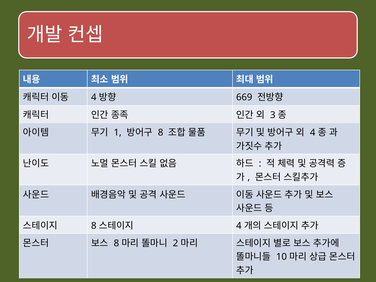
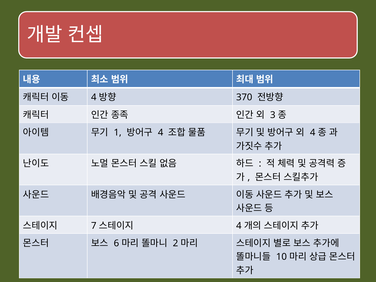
669: 669 -> 370 (244, 97)
8: 8 -> 4 (161, 133)
8: 8 -> 7 (94, 226)
8: 8 -> 6 (116, 243)
